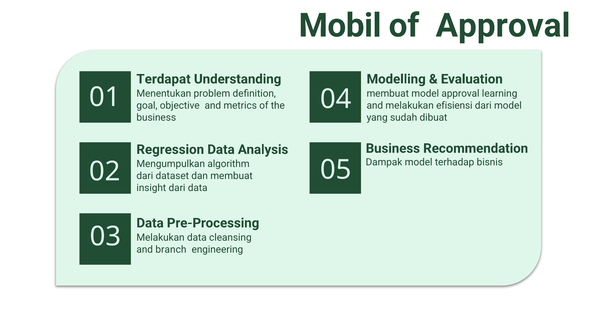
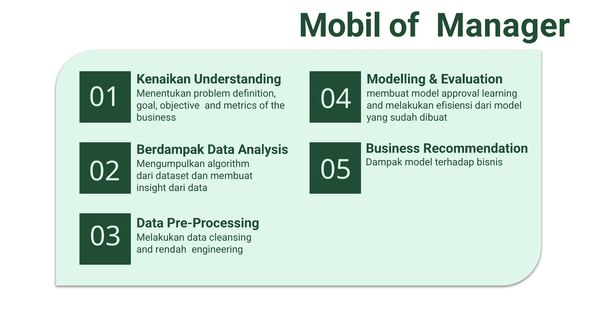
of Approval: Approval -> Manager (503, 26)
Terdapat: Terdapat -> Kenaikan (164, 79)
Regression: Regression -> Berdampak (170, 149)
branch: branch -> rendah (171, 249)
